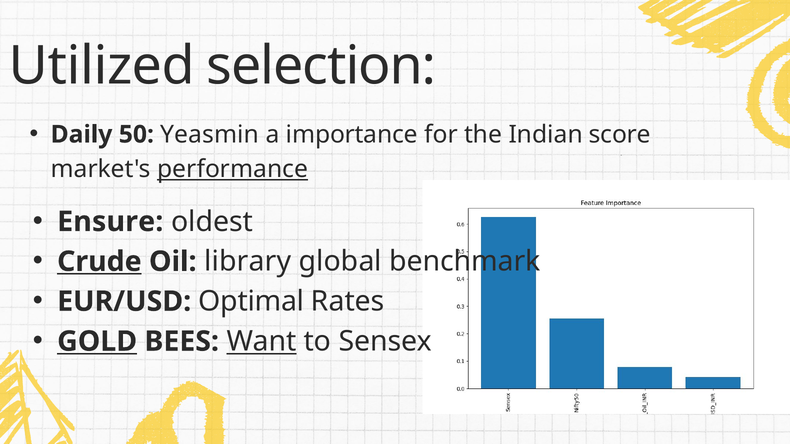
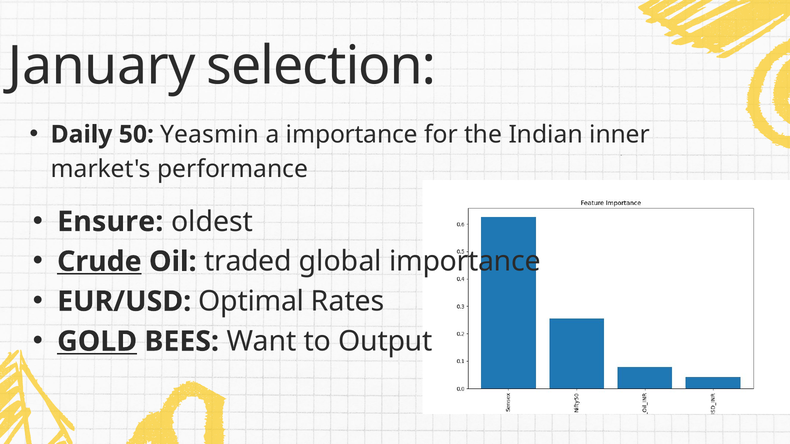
Utilized: Utilized -> January (102, 66)
score: score -> inner (620, 135)
performance underline: present -> none (233, 169)
library: library -> traded (248, 262)
global benchmark: benchmark -> importance (465, 262)
Want underline: present -> none (261, 342)
Sensex: Sensex -> Output (385, 342)
